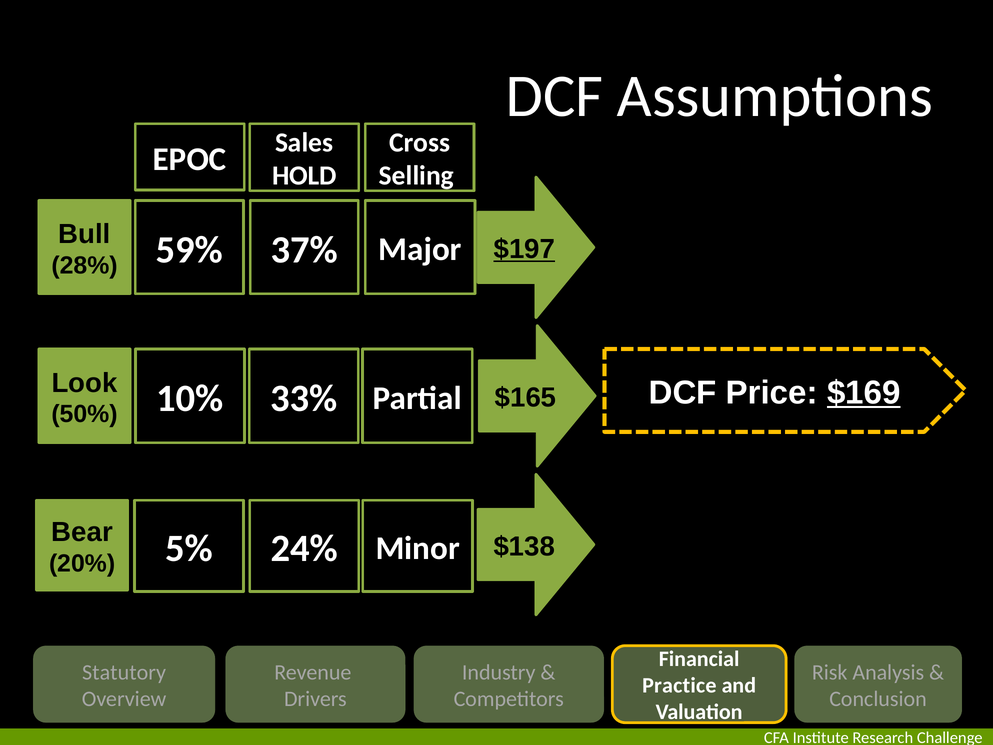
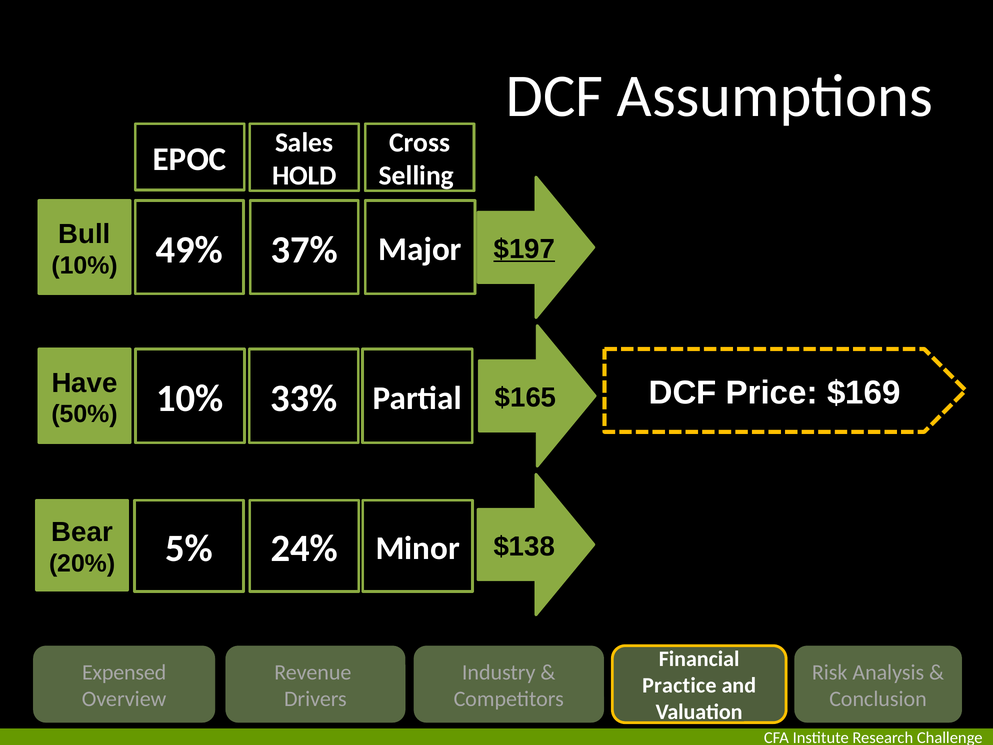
59%: 59% -> 49% (189, 250)
28%: 28% -> 10% (85, 265)
Look: Look -> Have (85, 383)
$169 underline: present -> none (864, 393)
Statutory: Statutory -> Expensed (124, 672)
